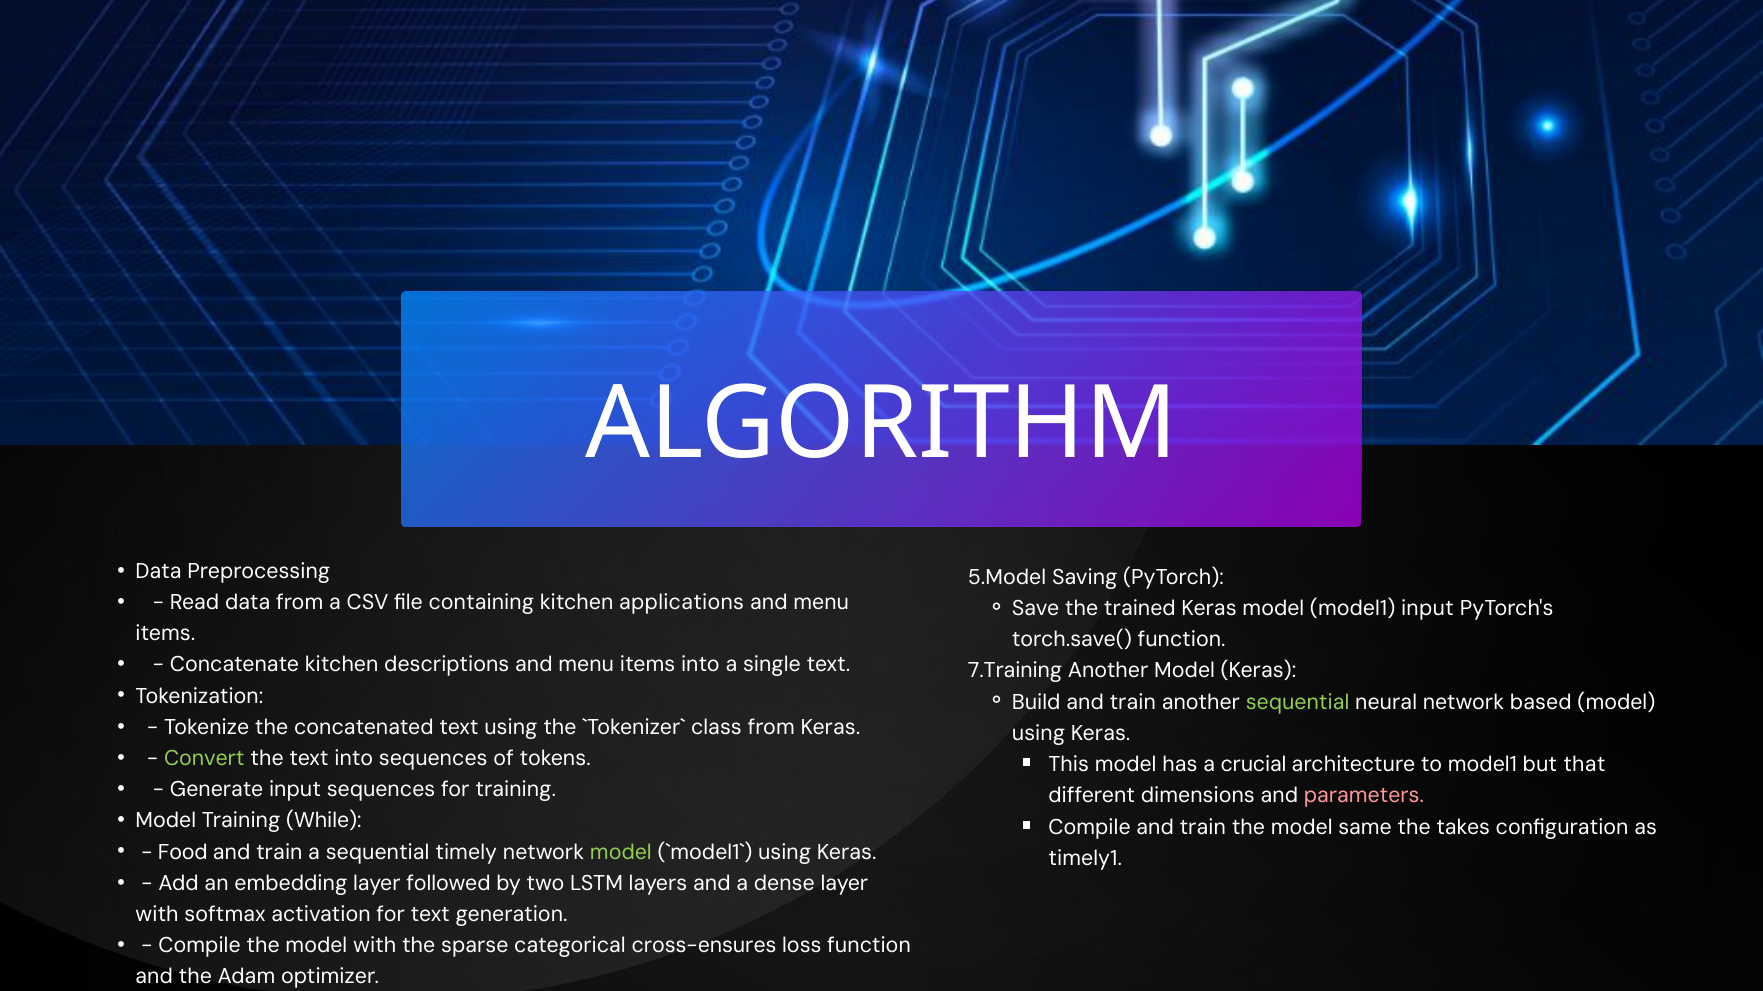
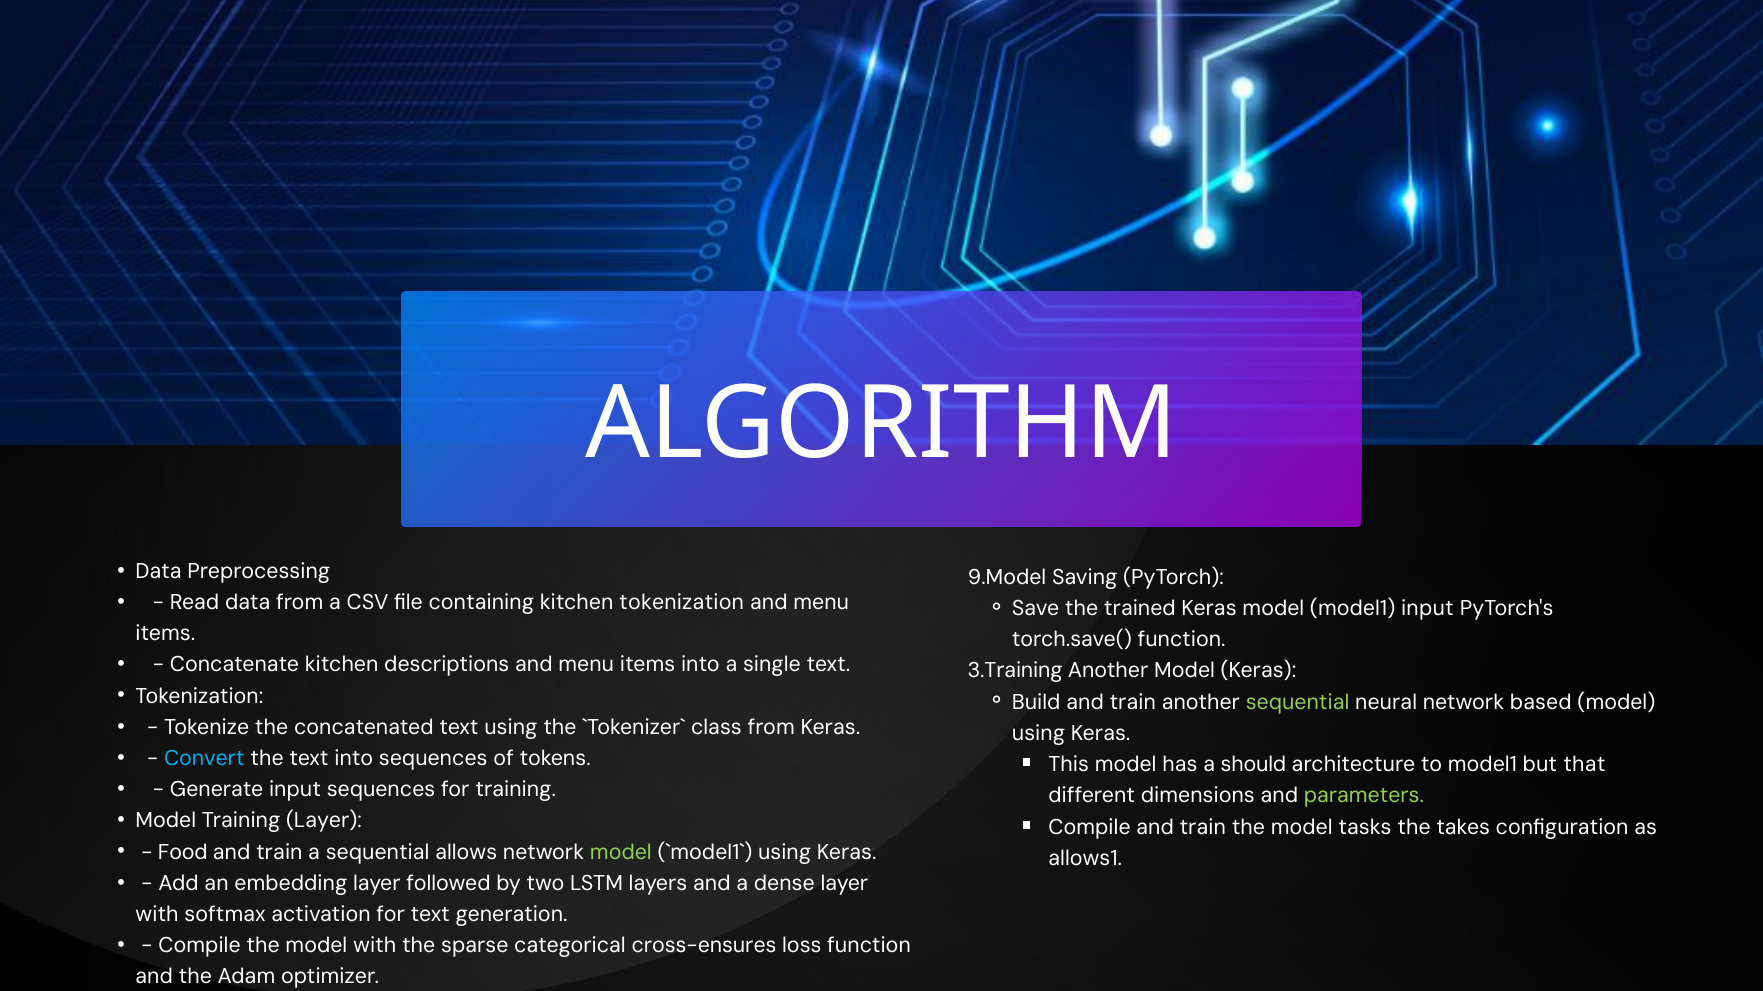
5.Model: 5.Model -> 9.Model (1007, 577)
kitchen applications: applications -> tokenization (682, 603)
7.Training: 7.Training -> 3.Training (1015, 671)
Convert colour: light green -> light blue (204, 759)
crucial: crucial -> should (1253, 765)
parameters colour: pink -> light green (1364, 796)
Training While: While -> Layer (324, 821)
same: same -> tasks (1365, 828)
timely: timely -> allows (466, 853)
timely1: timely1 -> allows1 (1085, 859)
